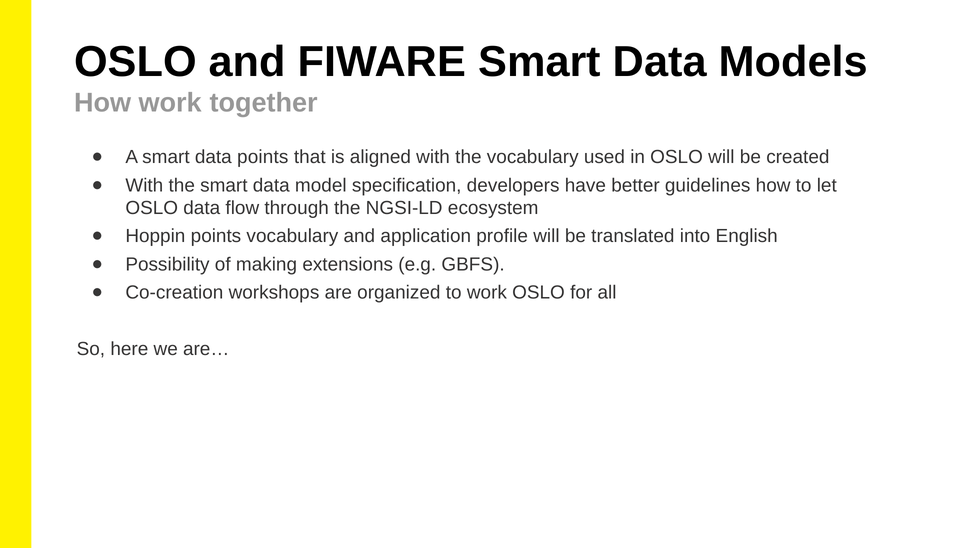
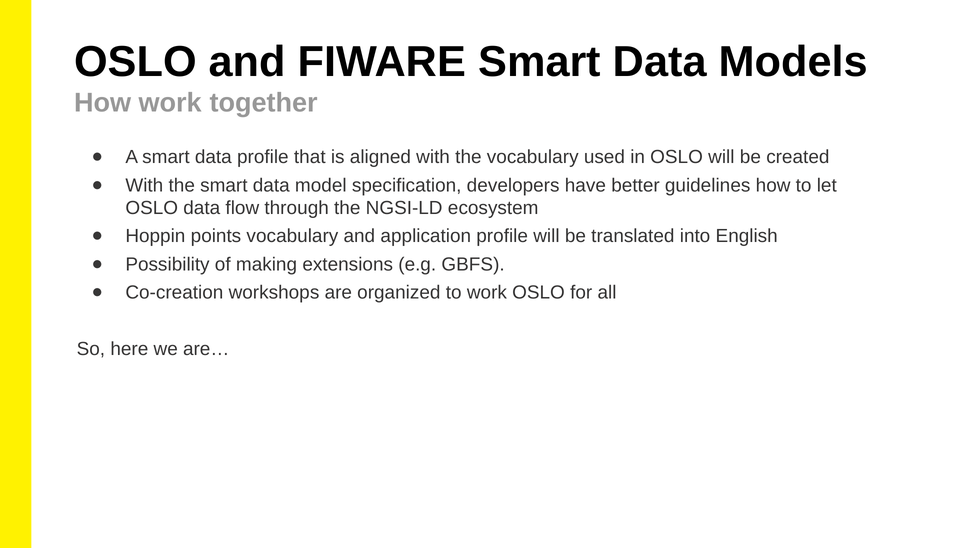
data points: points -> profile (263, 157)
